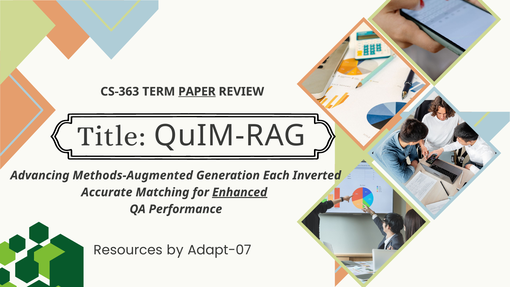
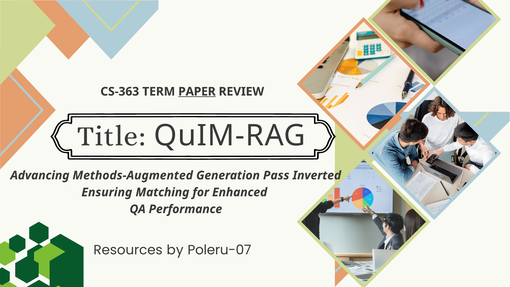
Each: Each -> Pass (276, 175)
Accurate: Accurate -> Ensuring (107, 192)
Enhanced underline: present -> none (240, 192)
Adapt-07: Adapt-07 -> Poleru-07 (219, 250)
